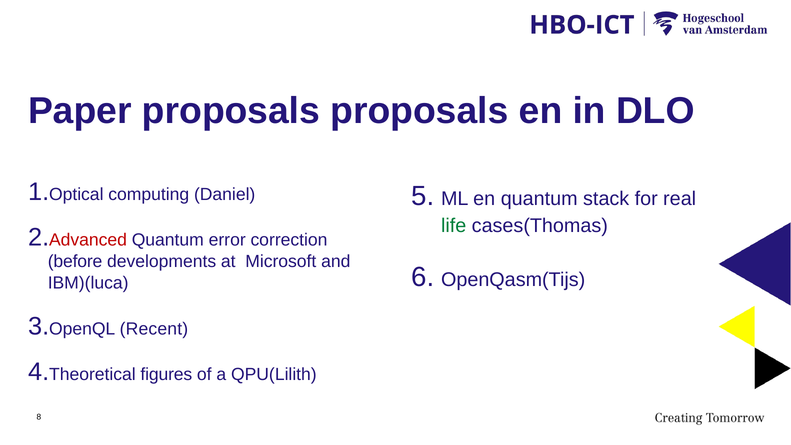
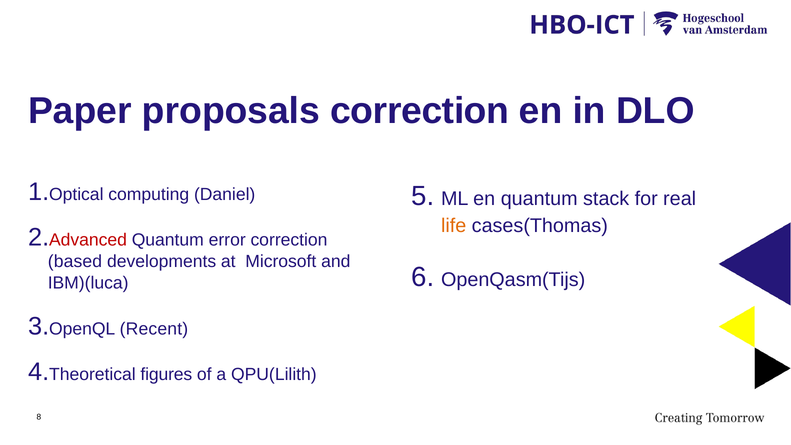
proposals proposals: proposals -> correction (420, 111)
life colour: green -> orange (454, 226)
before: before -> based (75, 261)
